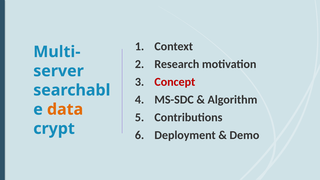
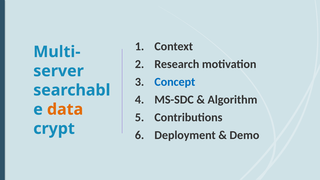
Concept colour: red -> blue (175, 82)
